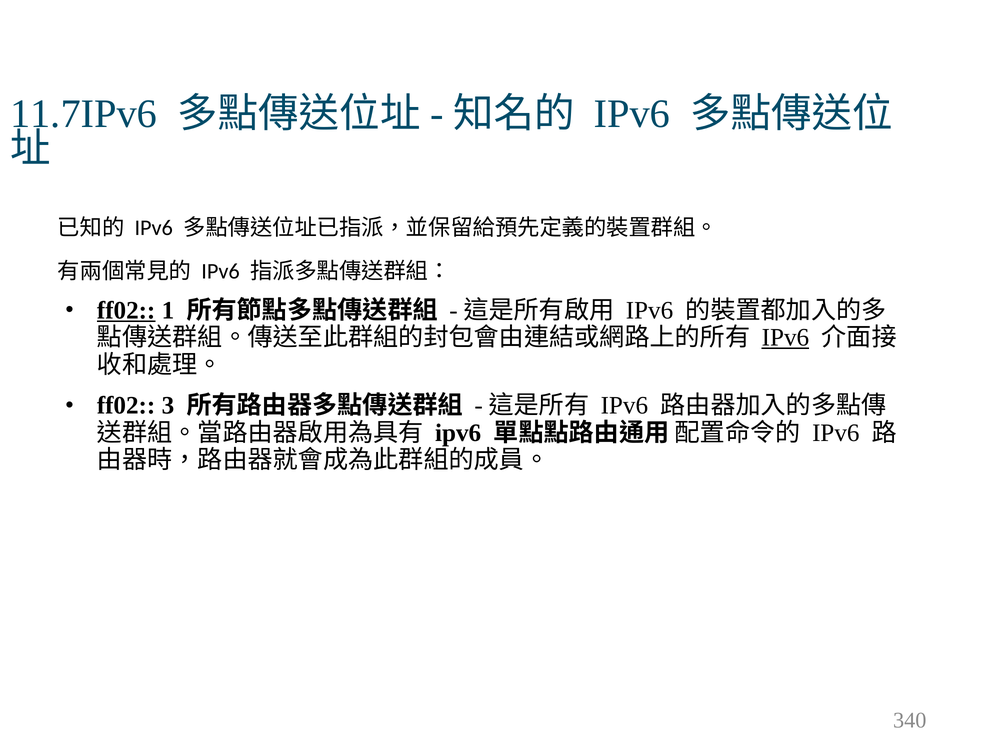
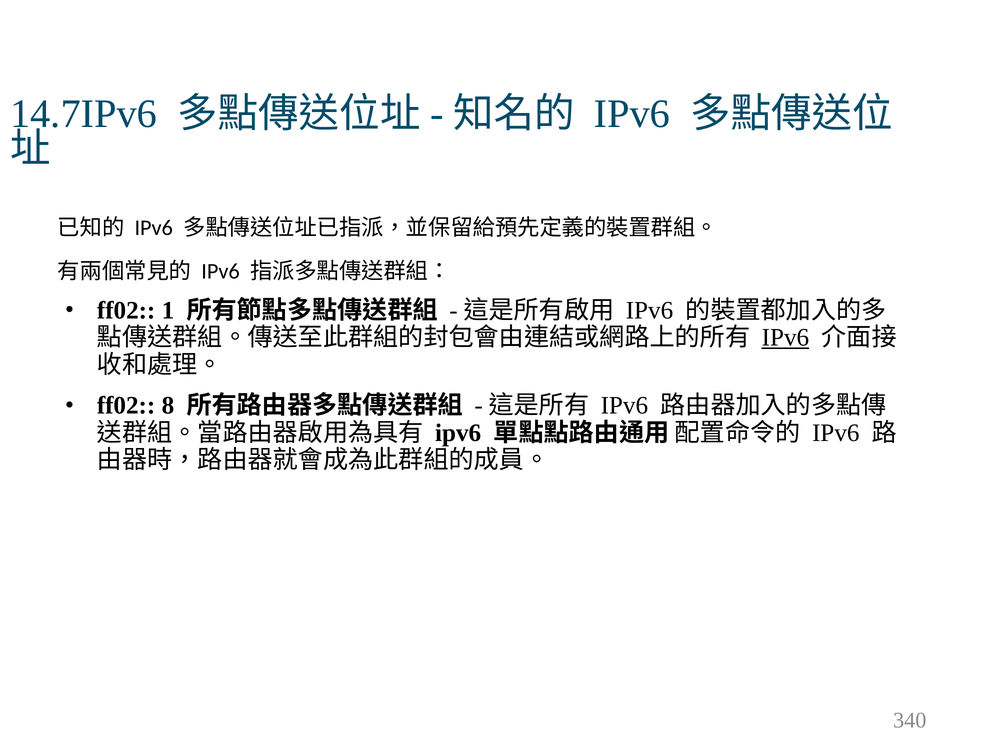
11.7IPv6: 11.7IPv6 -> 14.7IPv6 (84, 114)
ff02 underline: present -> none (126, 310)
3: 3 -> 8 (168, 405)
